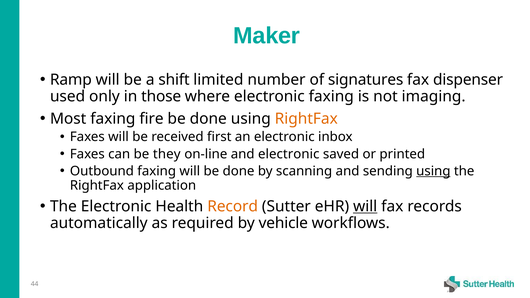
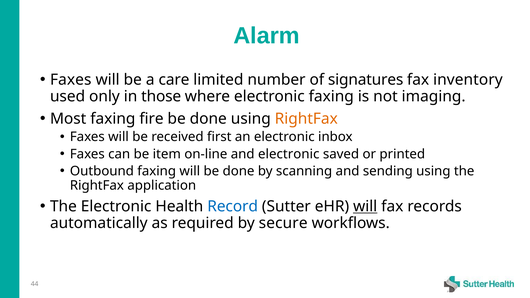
Maker: Maker -> Alarm (267, 36)
Ramp: Ramp -> Faxes (71, 80)
shift: shift -> care (174, 80)
dispenser: dispenser -> inventory (468, 80)
they: they -> item (167, 154)
using underline: present -> none (433, 171)
Record colour: orange -> blue (233, 206)
vehicle: vehicle -> secure (283, 223)
